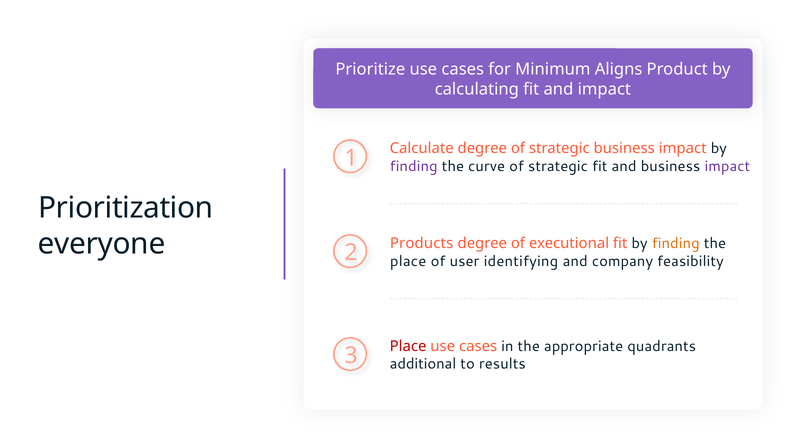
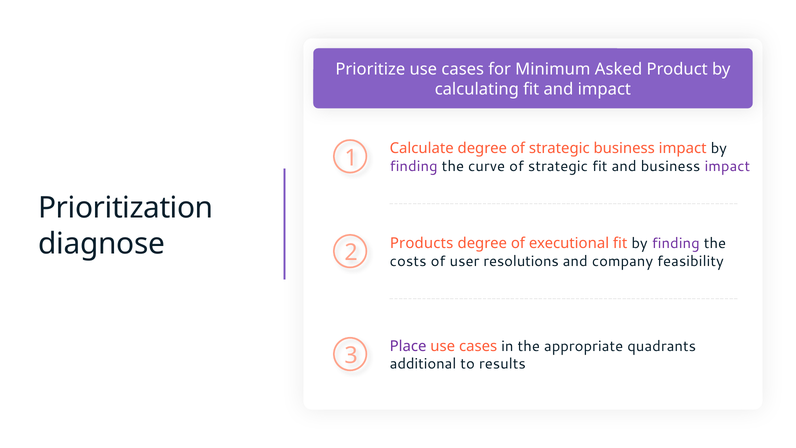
Aligns: Aligns -> Asked (619, 69)
everyone: everyone -> diagnose (102, 244)
finding colour: orange -> purple (676, 243)
place: place -> costs (408, 261)
identifying: identifying -> resolutions (521, 261)
Place colour: red -> purple (408, 346)
